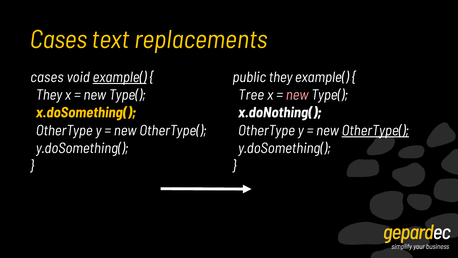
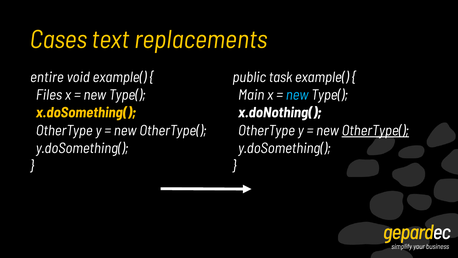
cases: cases -> entire (47, 77)
example( underline: present -> none (120, 77)
public they: they -> task (281, 77)
They: They -> Files (49, 95)
Tree: Tree -> Main (251, 95)
new colour: pink -> light blue (297, 95)
